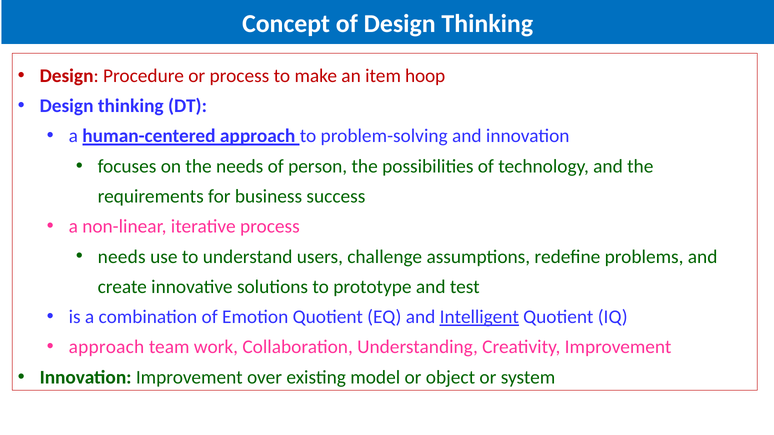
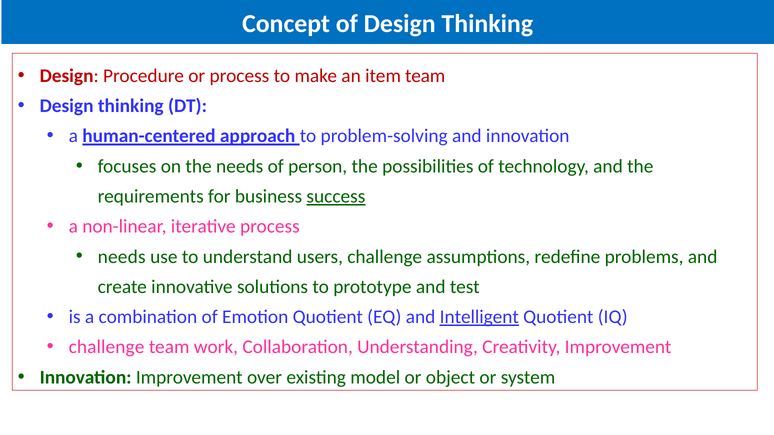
item hoop: hoop -> team (425, 76)
success underline: none -> present (336, 197)
approach: approach -> challenge (107, 347)
